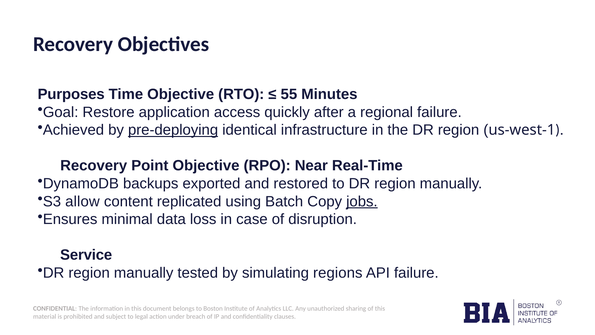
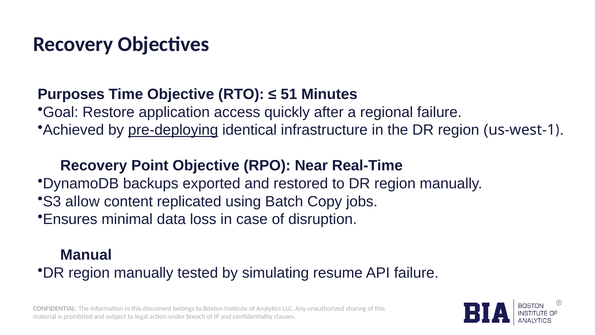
55: 55 -> 51 (289, 94)
jobs underline: present -> none (362, 201)
Service: Service -> Manual (86, 255)
regions: regions -> resume (338, 273)
